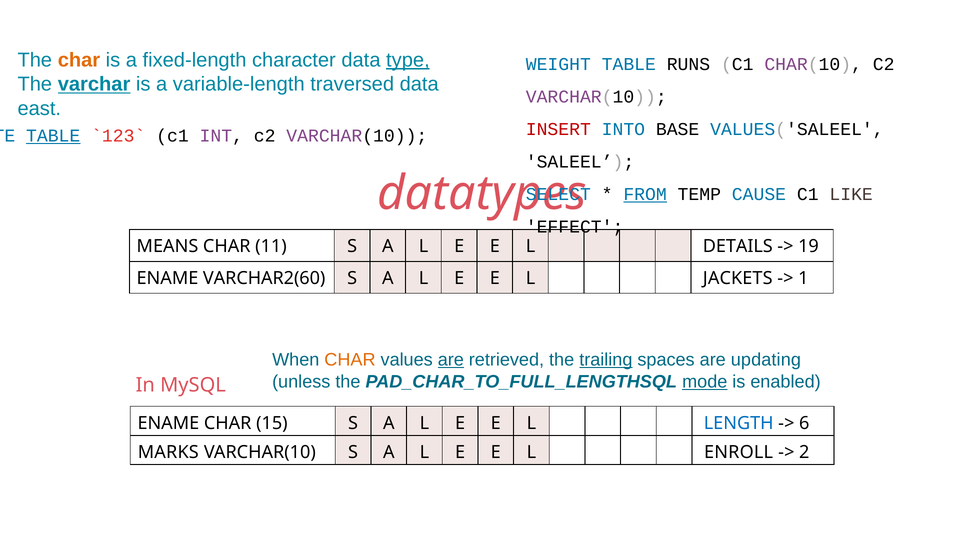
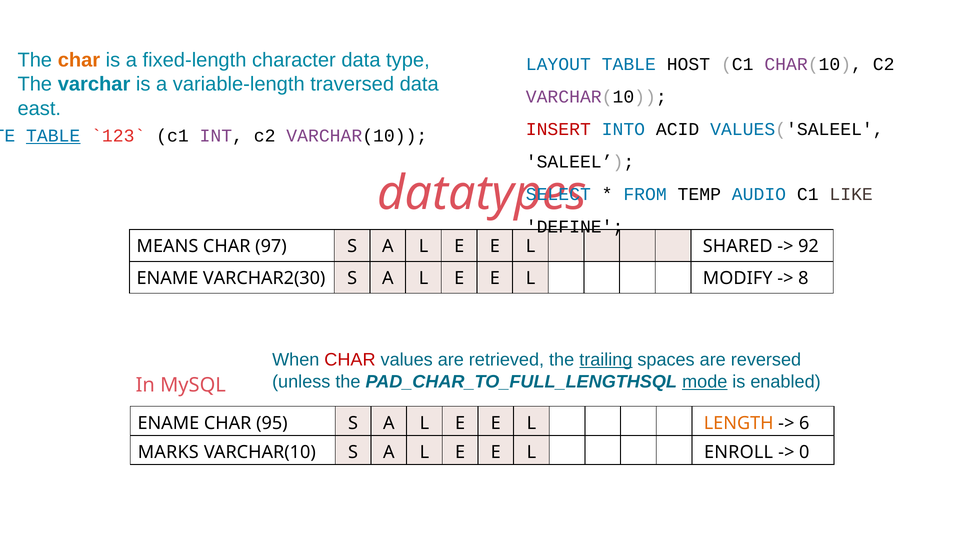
type underline: present -> none (408, 60)
WEIGHT: WEIGHT -> LAYOUT (558, 64)
RUNS: RUNS -> HOST (688, 64)
varchar underline: present -> none (94, 84)
BASE: BASE -> ACID (678, 129)
FROM underline: present -> none (645, 194)
CAUSE: CAUSE -> AUDIO (759, 194)
EFFECT: EFFECT -> DEFINE (575, 227)
11: 11 -> 97 (271, 247)
DETAILS: DETAILS -> SHARED (738, 247)
19: 19 -> 92 (808, 247)
VARCHAR2(60: VARCHAR2(60 -> VARCHAR2(30 (264, 278)
JACKETS: JACKETS -> MODIFY (738, 278)
1: 1 -> 8 (803, 278)
CHAR colour: orange -> red (350, 360)
are underline: present -> none (451, 360)
updating: updating -> reversed (766, 360)
15: 15 -> 95 (272, 423)
LENGTH colour: blue -> orange (739, 423)
2: 2 -> 0 (804, 453)
